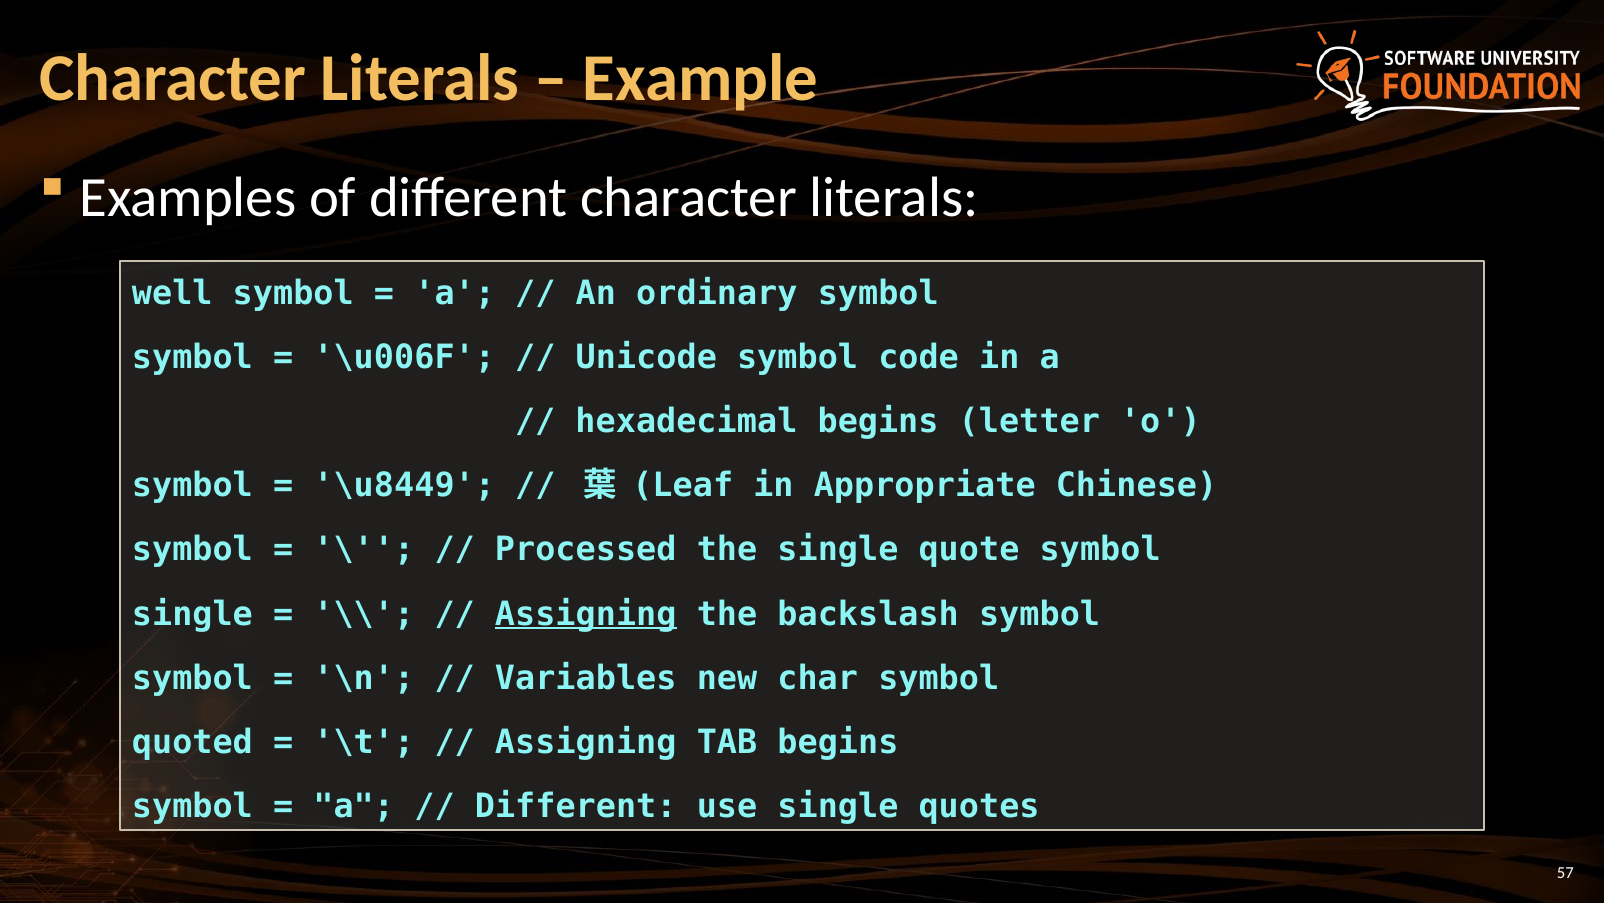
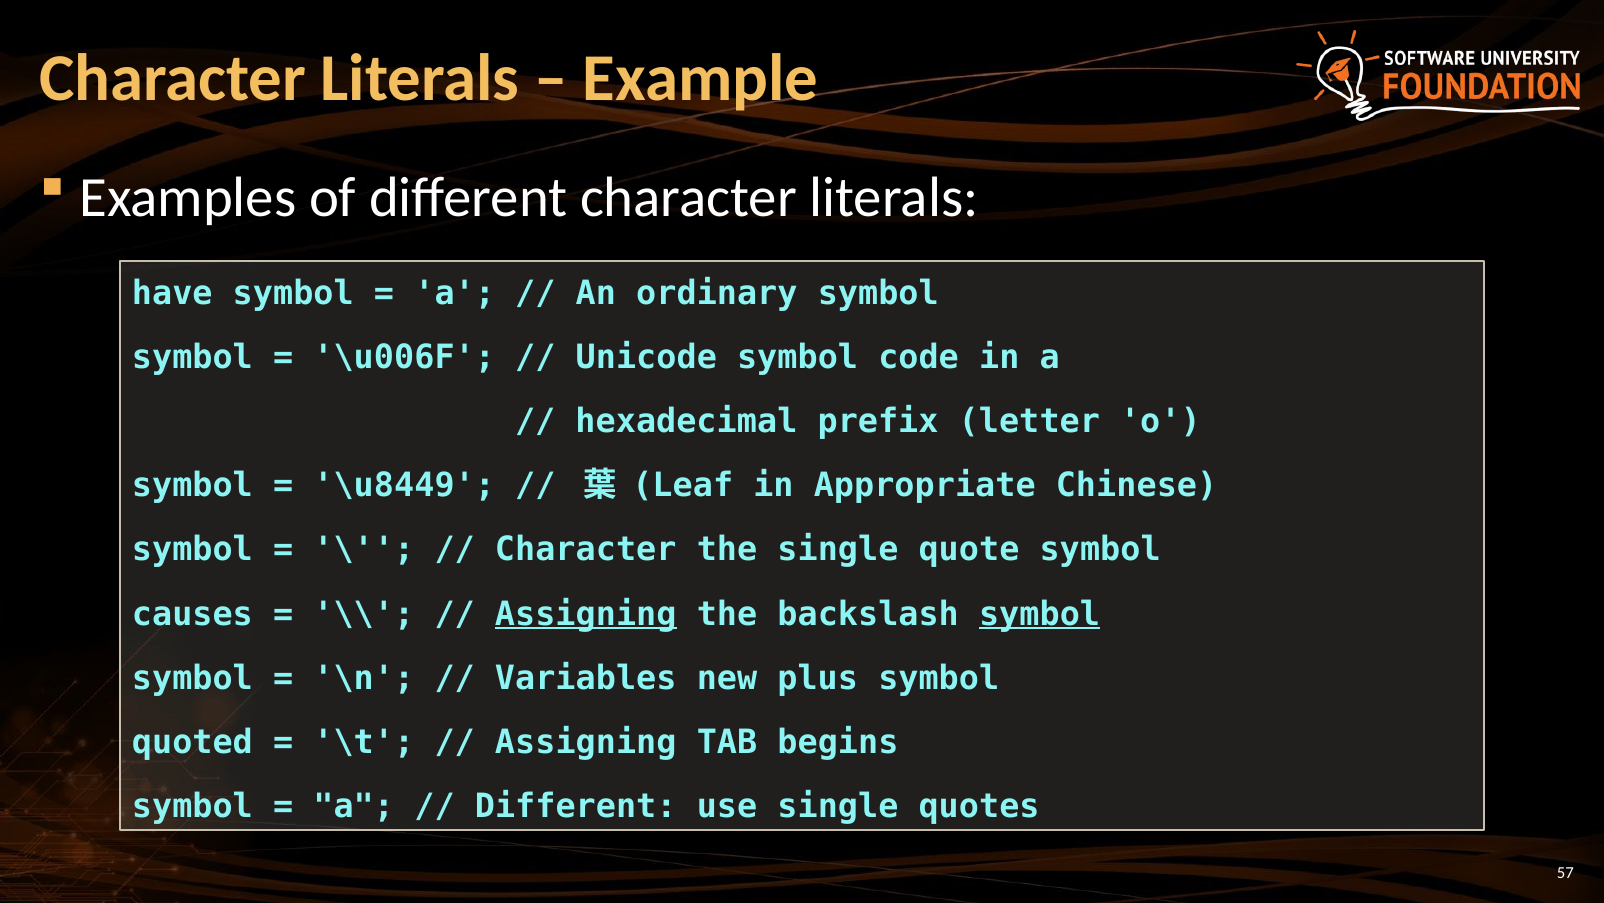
well: well -> have (172, 293)
hexadecimal begins: begins -> prefix (878, 421)
Processed: Processed -> Character (586, 550)
single: single -> causes (192, 614)
symbol underline: none -> present (1040, 614)
char: char -> plus (818, 678)
